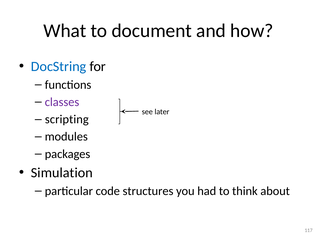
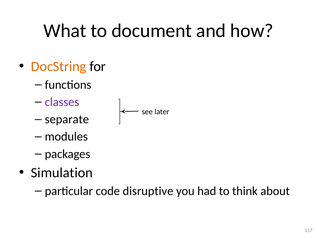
DocString colour: blue -> orange (59, 67)
scripting: scripting -> separate (67, 119)
structures: structures -> disruptive (148, 191)
